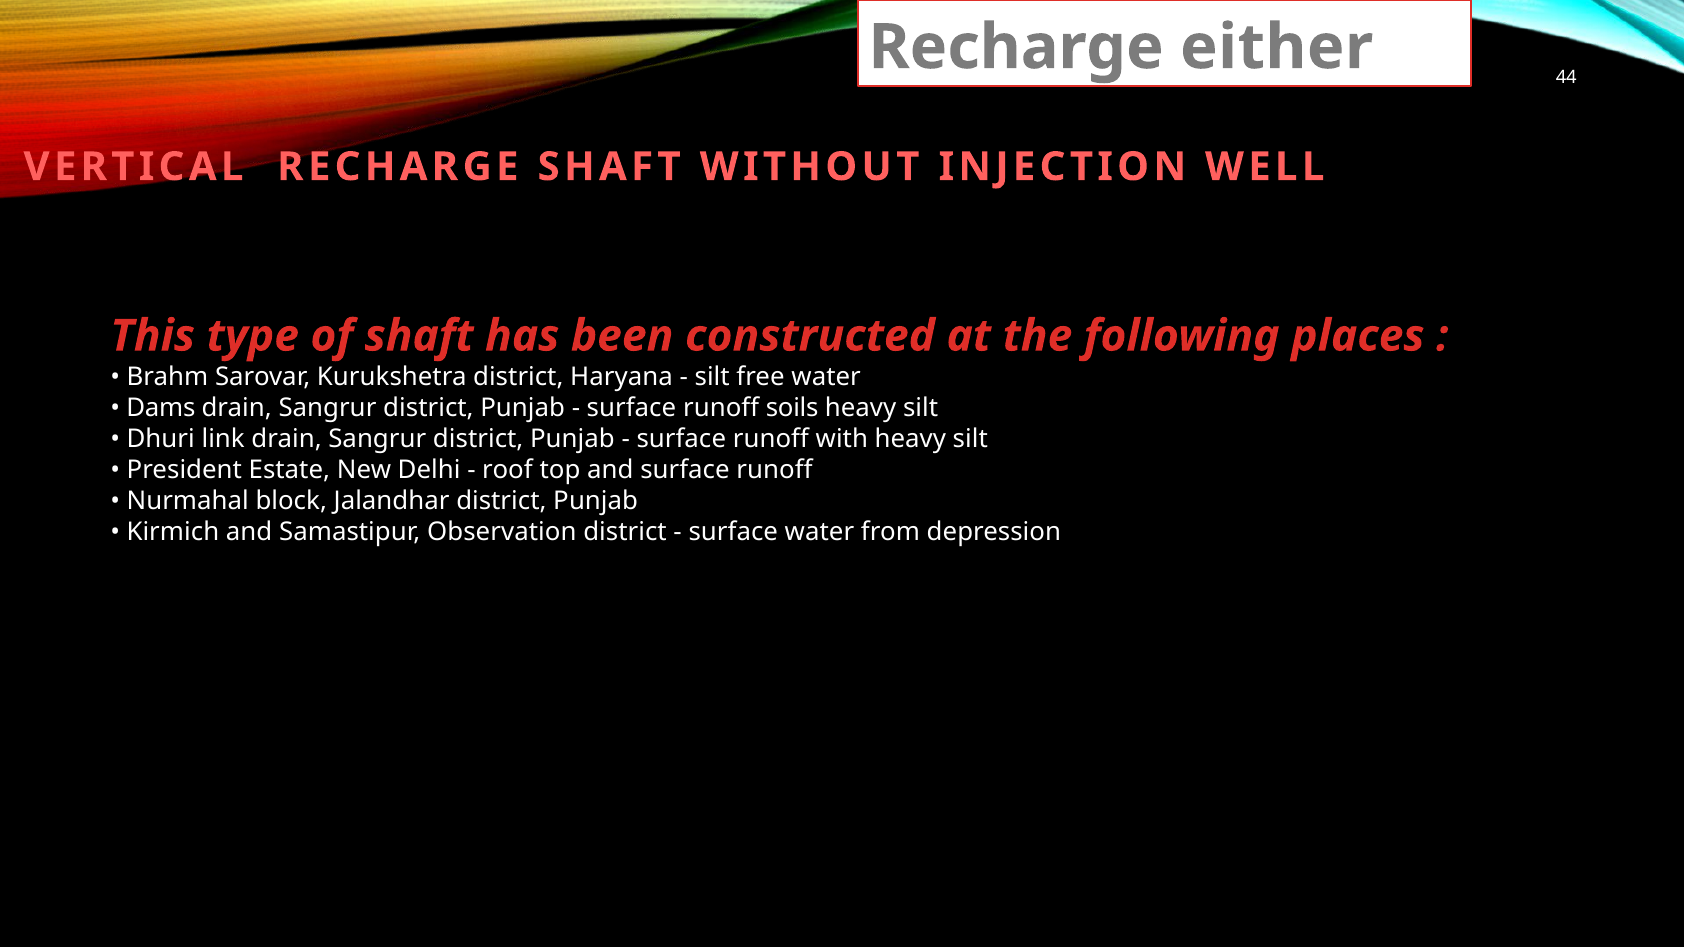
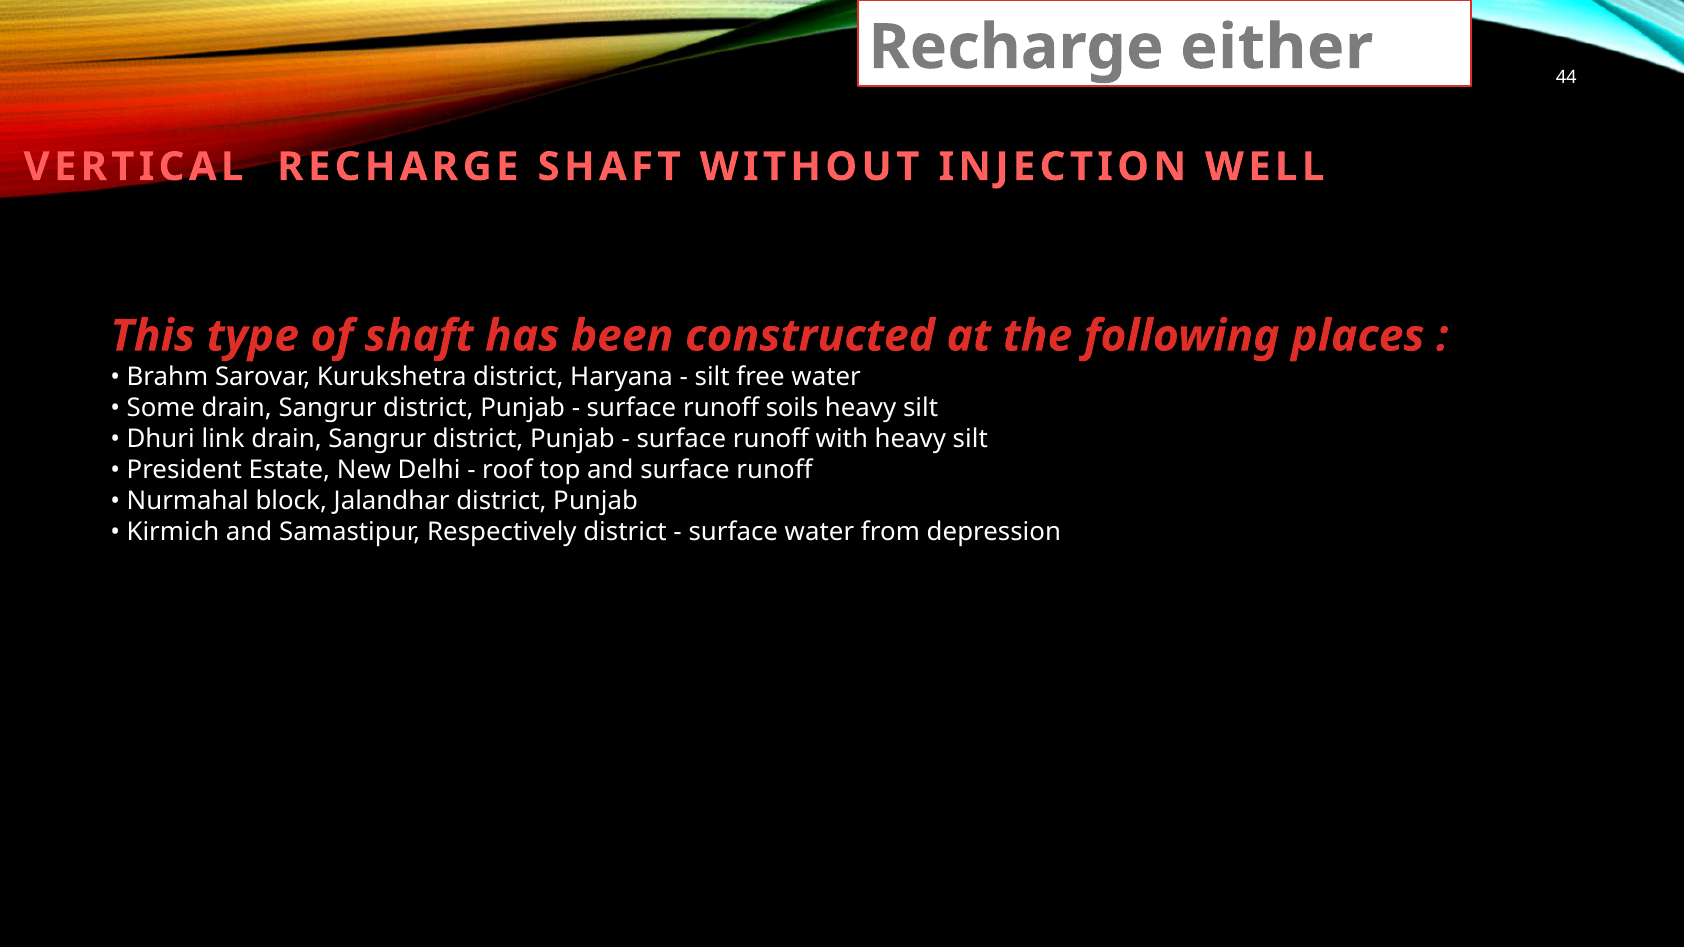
Dams: Dams -> Some (161, 408)
Observation: Observation -> Respectively (502, 532)
